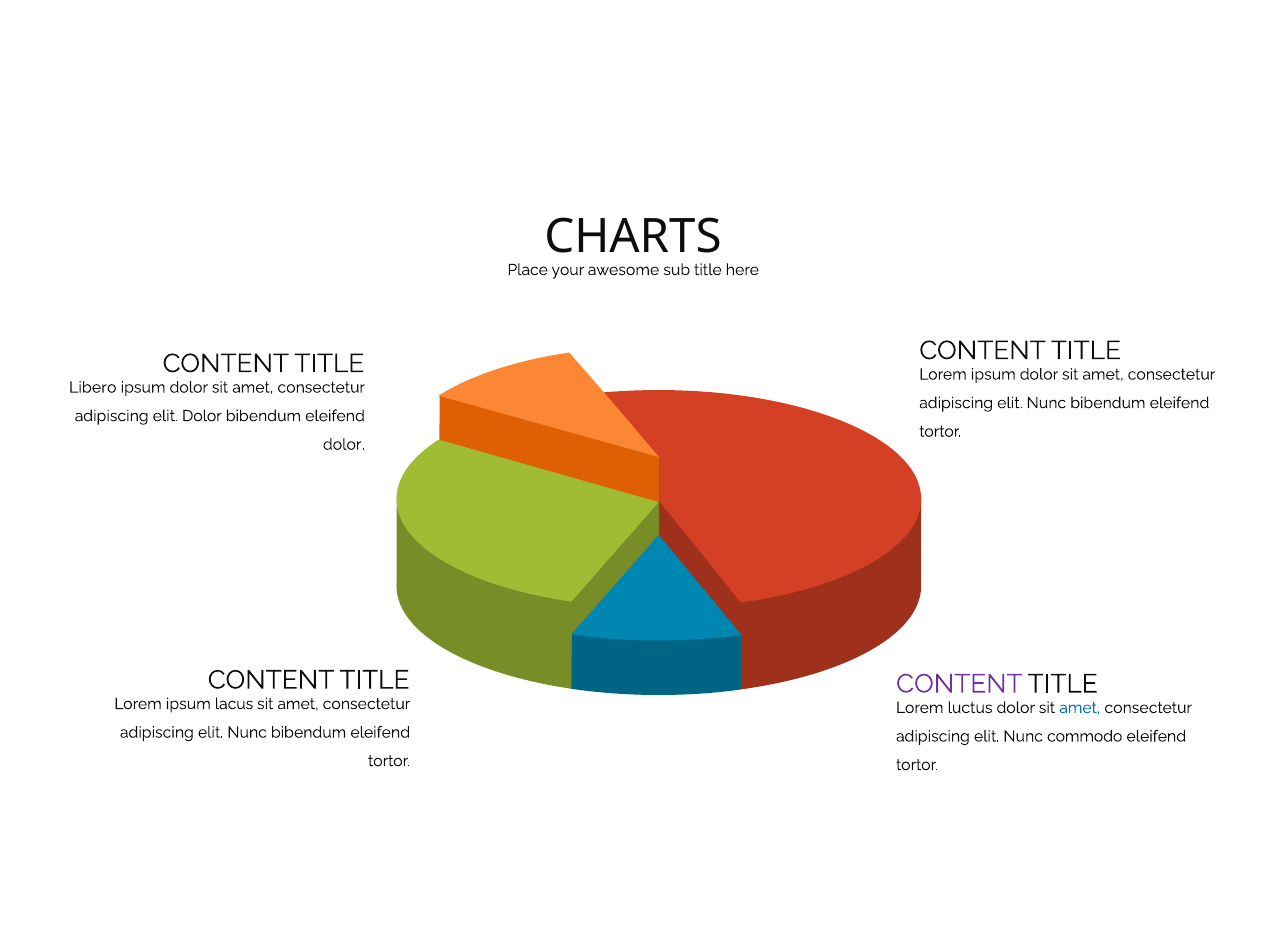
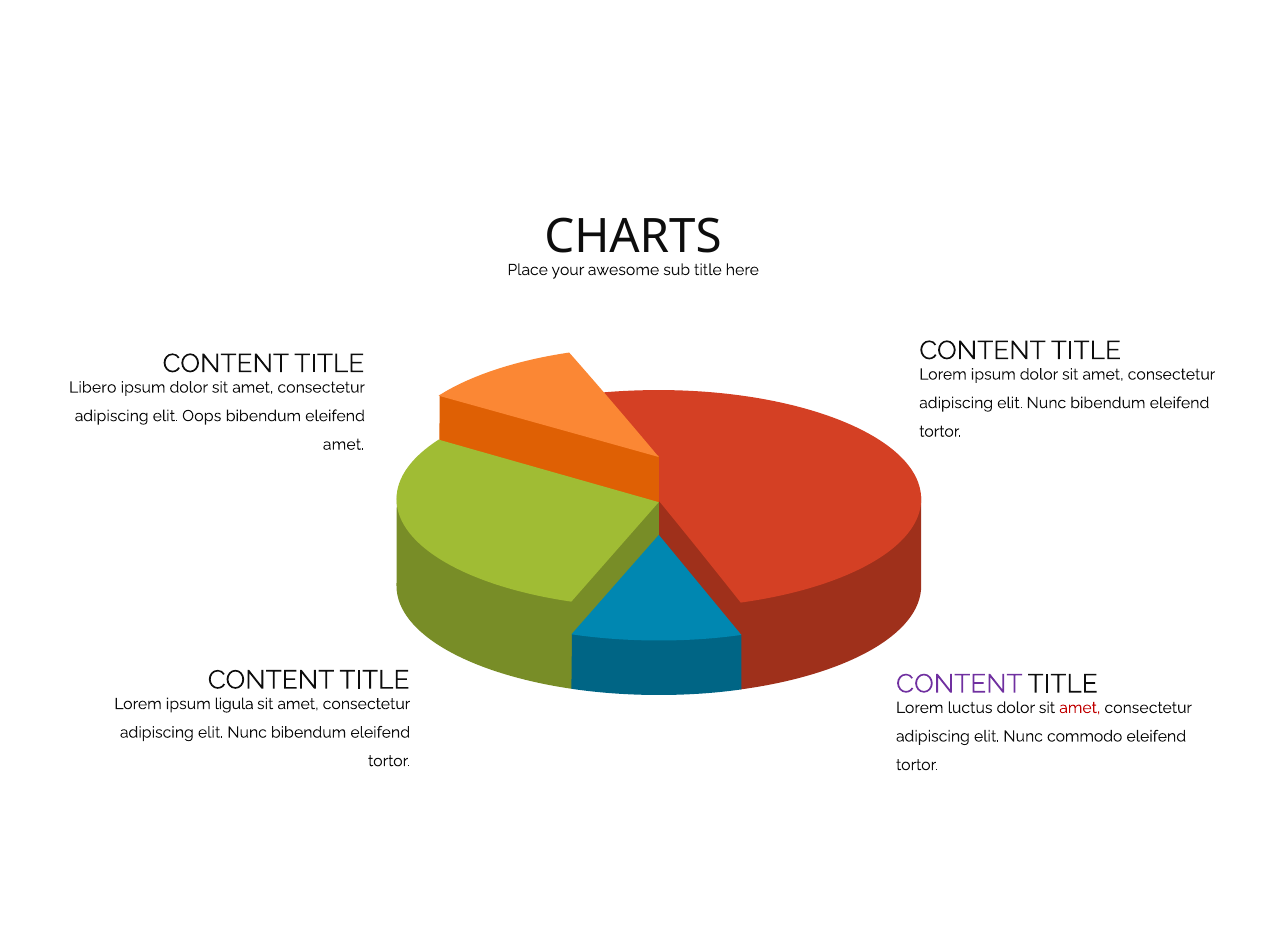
elit Dolor: Dolor -> Oops (202, 416)
dolor: dolor -> amet (344, 445)
lacus: lacus -> ligula (234, 704)
amet colour: blue -> red (1080, 708)
